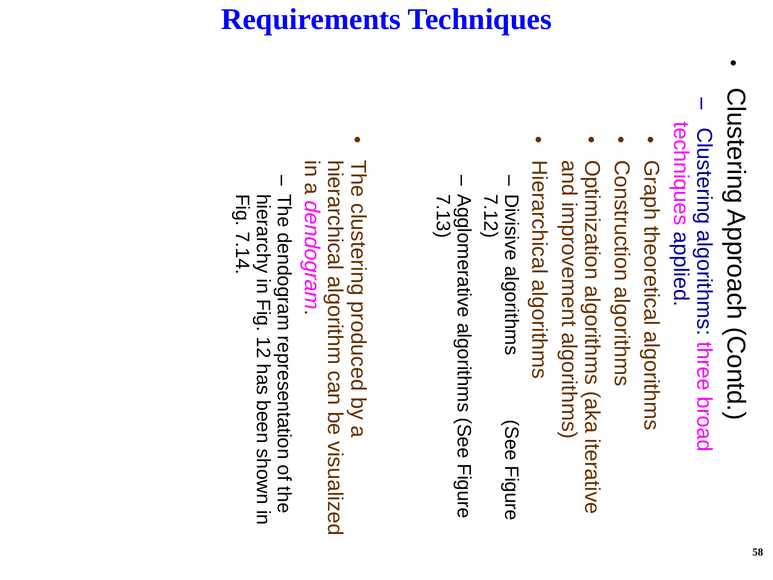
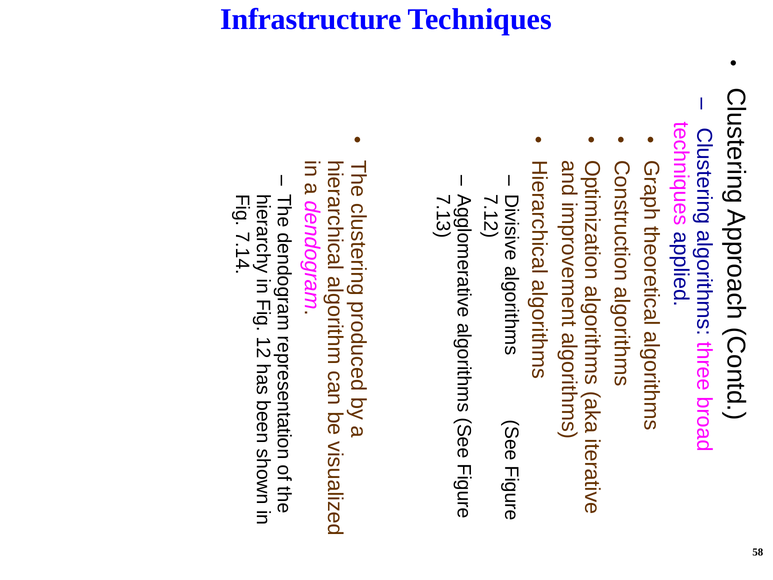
Requirements: Requirements -> Infrastructure (311, 19)
